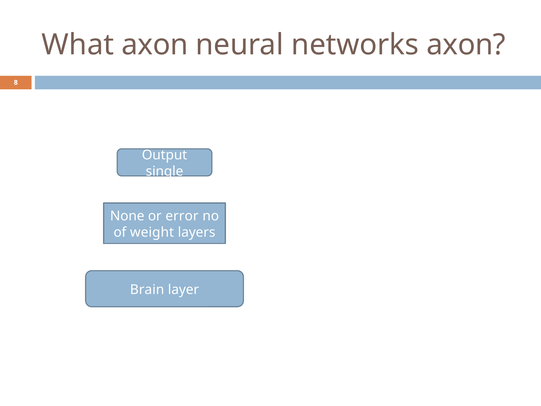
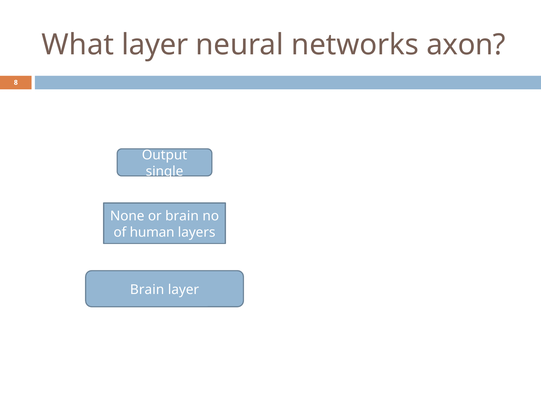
What axon: axon -> layer (155, 45)
or error: error -> brain (182, 216)
weight: weight -> human (152, 232)
